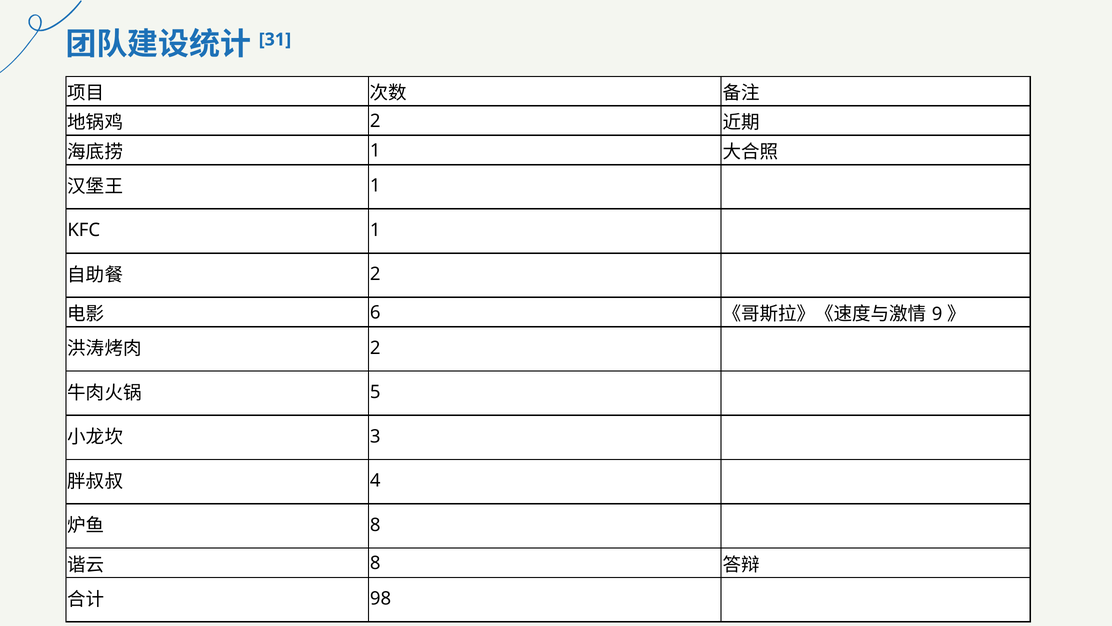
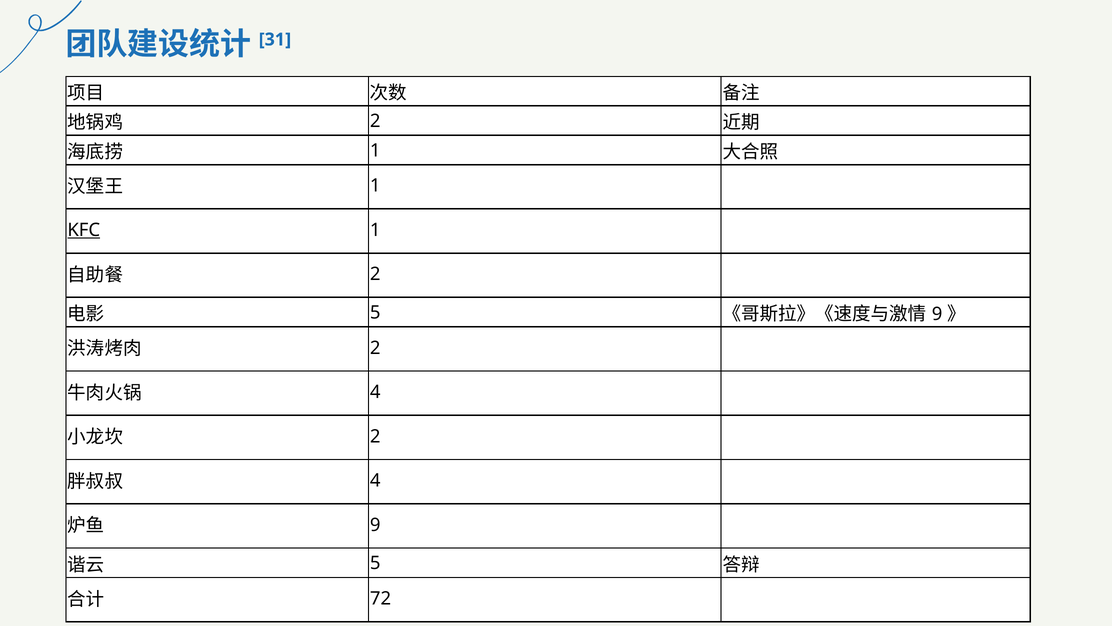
KFC underline: none -> present (84, 230)
6: 6 -> 5 (375, 312)
5: 5 -> 4 (375, 392)
3: 3 -> 2 (375, 436)
8: 8 -> 9 (375, 525)
8: 8 -> 5 (375, 563)
98: 98 -> 72 (381, 598)
